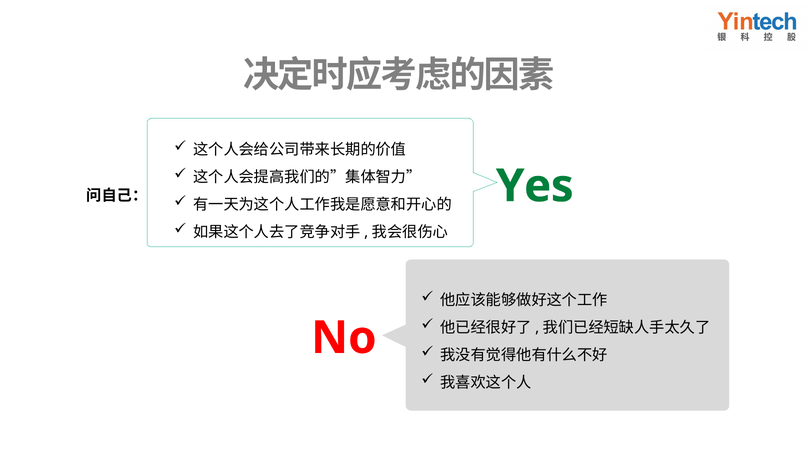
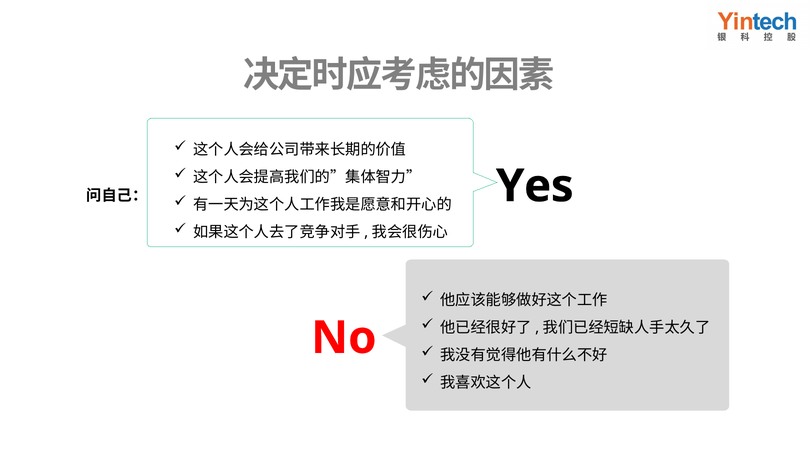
Yes colour: green -> black (535, 186)
